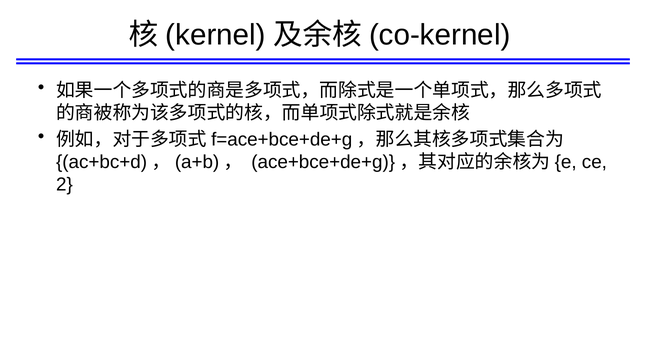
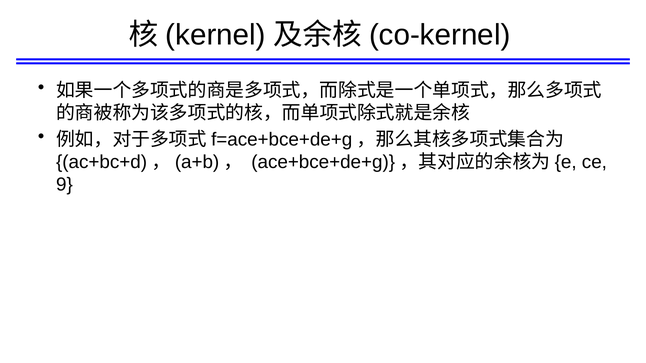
2: 2 -> 9 (64, 185)
